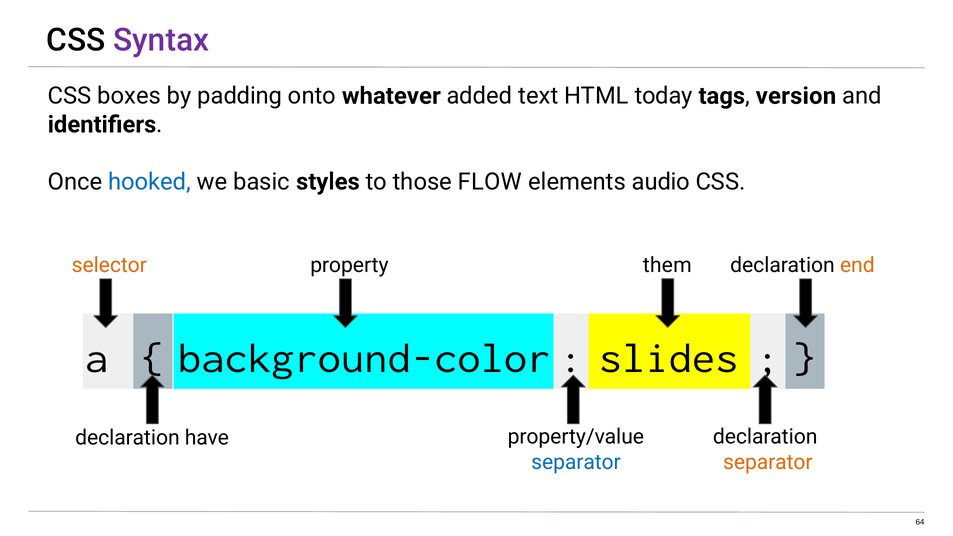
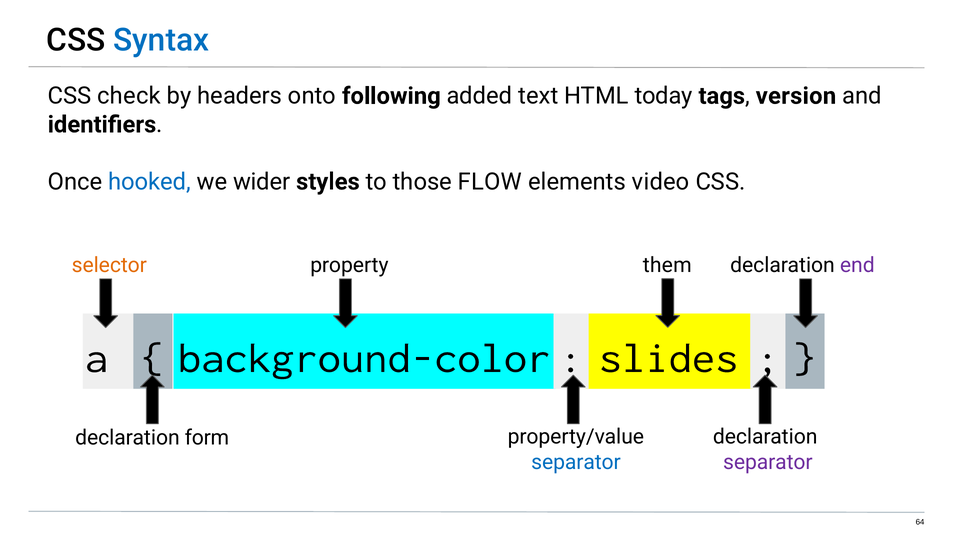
Syntax colour: purple -> blue (161, 40)
boxes: boxes -> check (129, 96)
padding: padding -> headers (240, 96)
whatever: whatever -> following (391, 96)
basic: basic -> wider (262, 182)
audio: audio -> video (661, 182)
end colour: orange -> purple (857, 265)
have: have -> form (207, 438)
separator colour: orange -> purple (768, 462)
